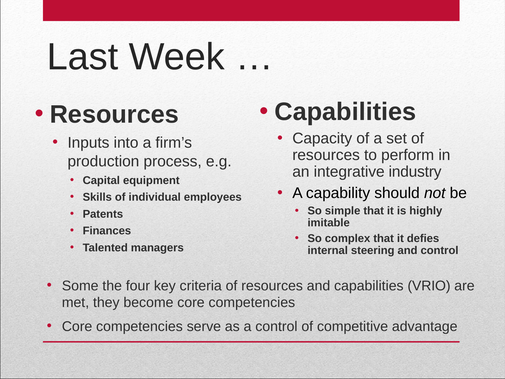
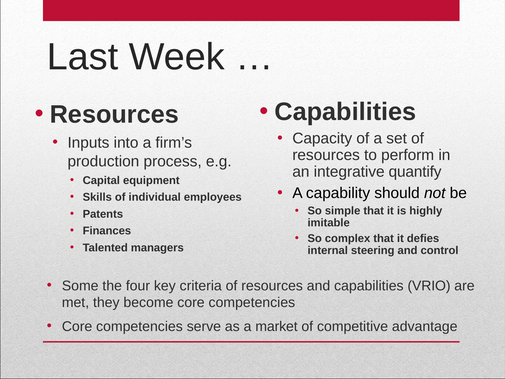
industry: industry -> quantify (415, 172)
a control: control -> market (277, 326)
